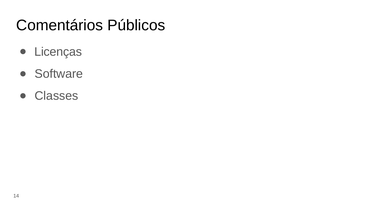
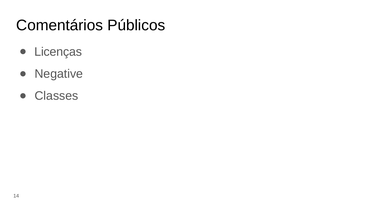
Software: Software -> Negative (59, 74)
